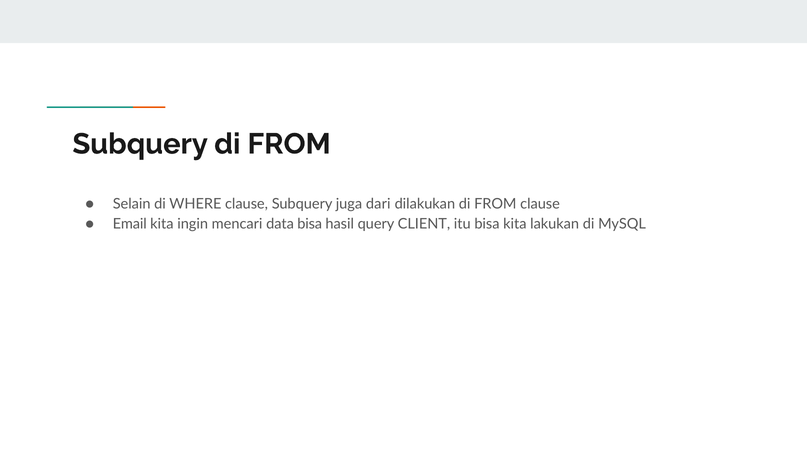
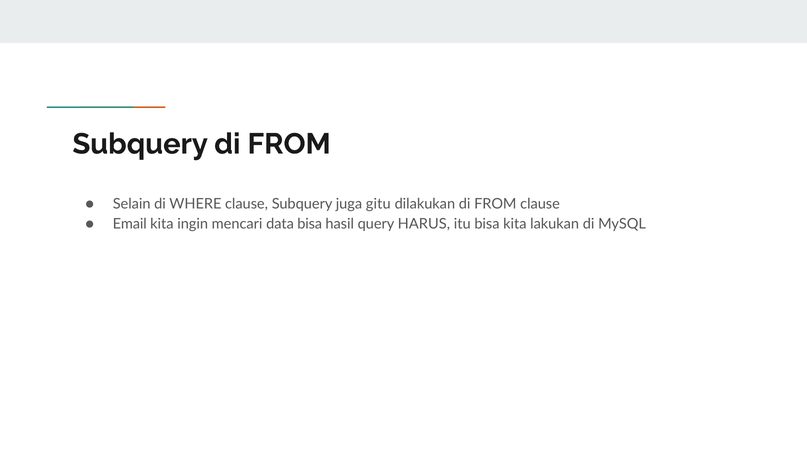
dari: dari -> gitu (378, 204)
CLIENT: CLIENT -> HARUS (424, 224)
